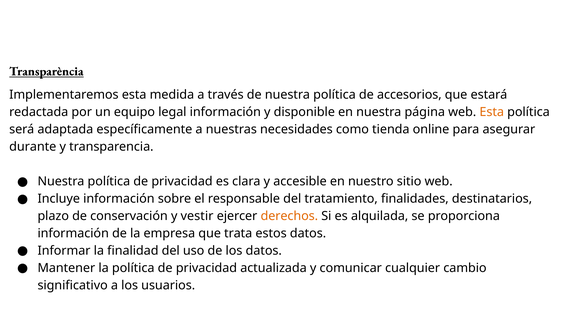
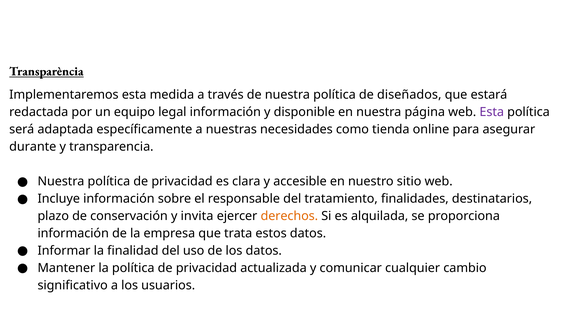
accesorios: accesorios -> diseñados (409, 95)
Esta colour: orange -> purple (492, 112)
vestir: vestir -> invita (197, 216)
